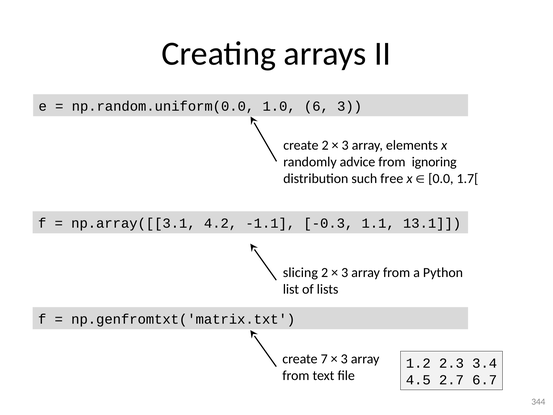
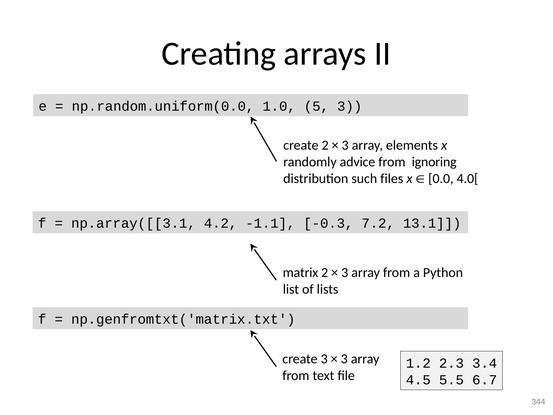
6: 6 -> 5 (316, 106)
free: free -> files (392, 178)
1.7[: 1.7[ -> 4.0[ (468, 178)
1.1: 1.1 -> 7.2 (378, 223)
slicing: slicing -> matrix (301, 272)
create 7: 7 -> 3 (324, 359)
2.7: 2.7 -> 5.5 (451, 380)
